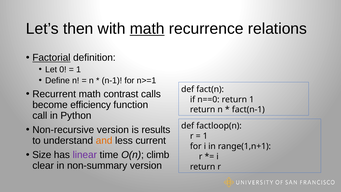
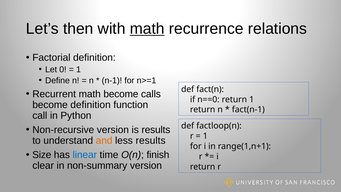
Factorial underline: present -> none (51, 58)
math contrast: contrast -> become (121, 94)
become efficiency: efficiency -> definition (91, 105)
less current: current -> results (151, 140)
linear colour: purple -> blue (85, 155)
climb: climb -> finish (158, 155)
